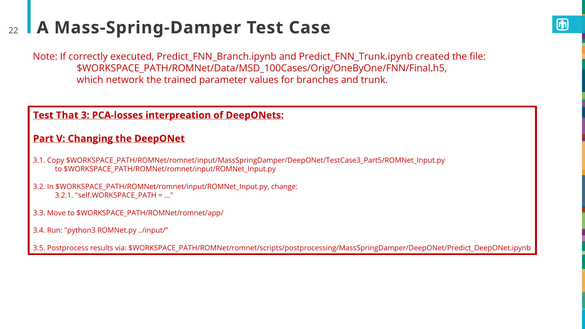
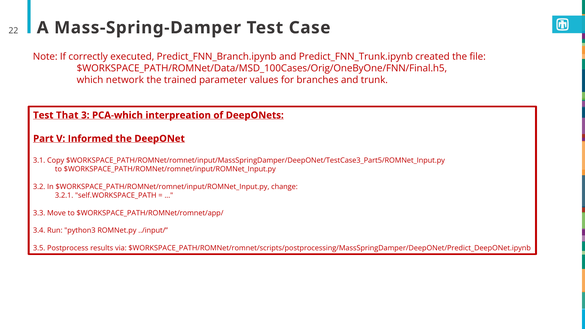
PCA-losses: PCA-losses -> PCA-which (117, 115)
Changing: Changing -> Informed (90, 139)
